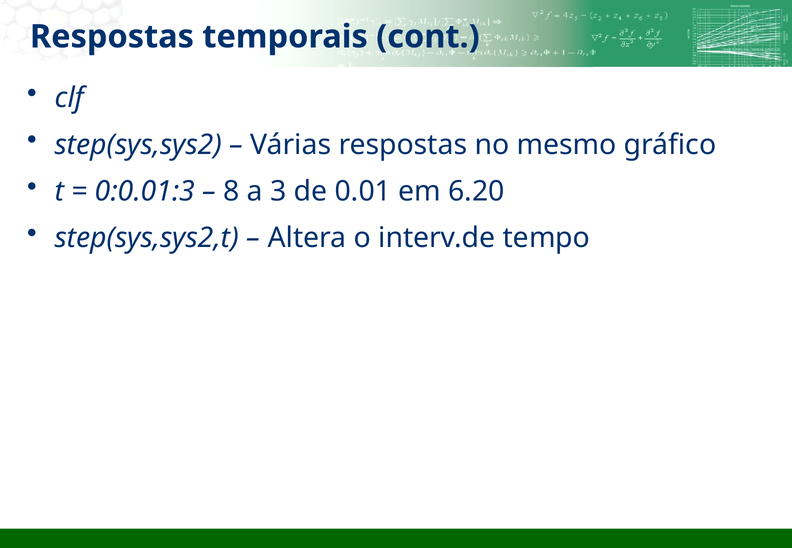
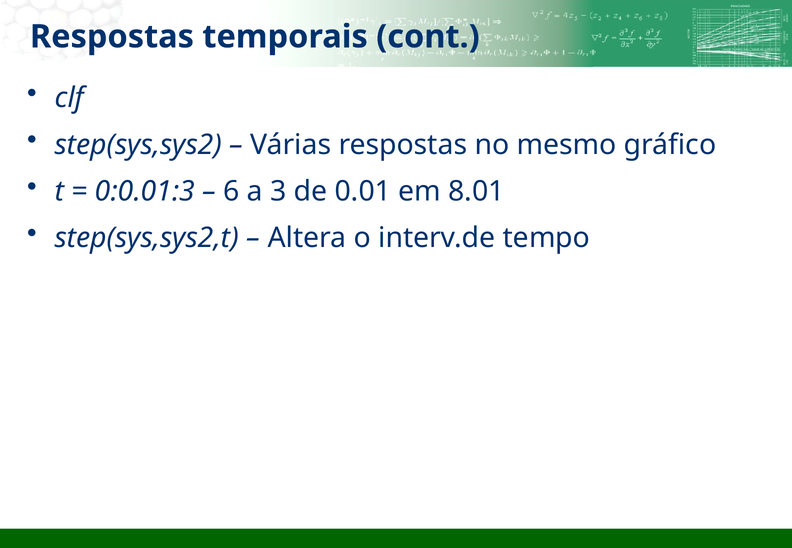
8: 8 -> 6 (232, 191)
6.20: 6.20 -> 8.01 (476, 191)
